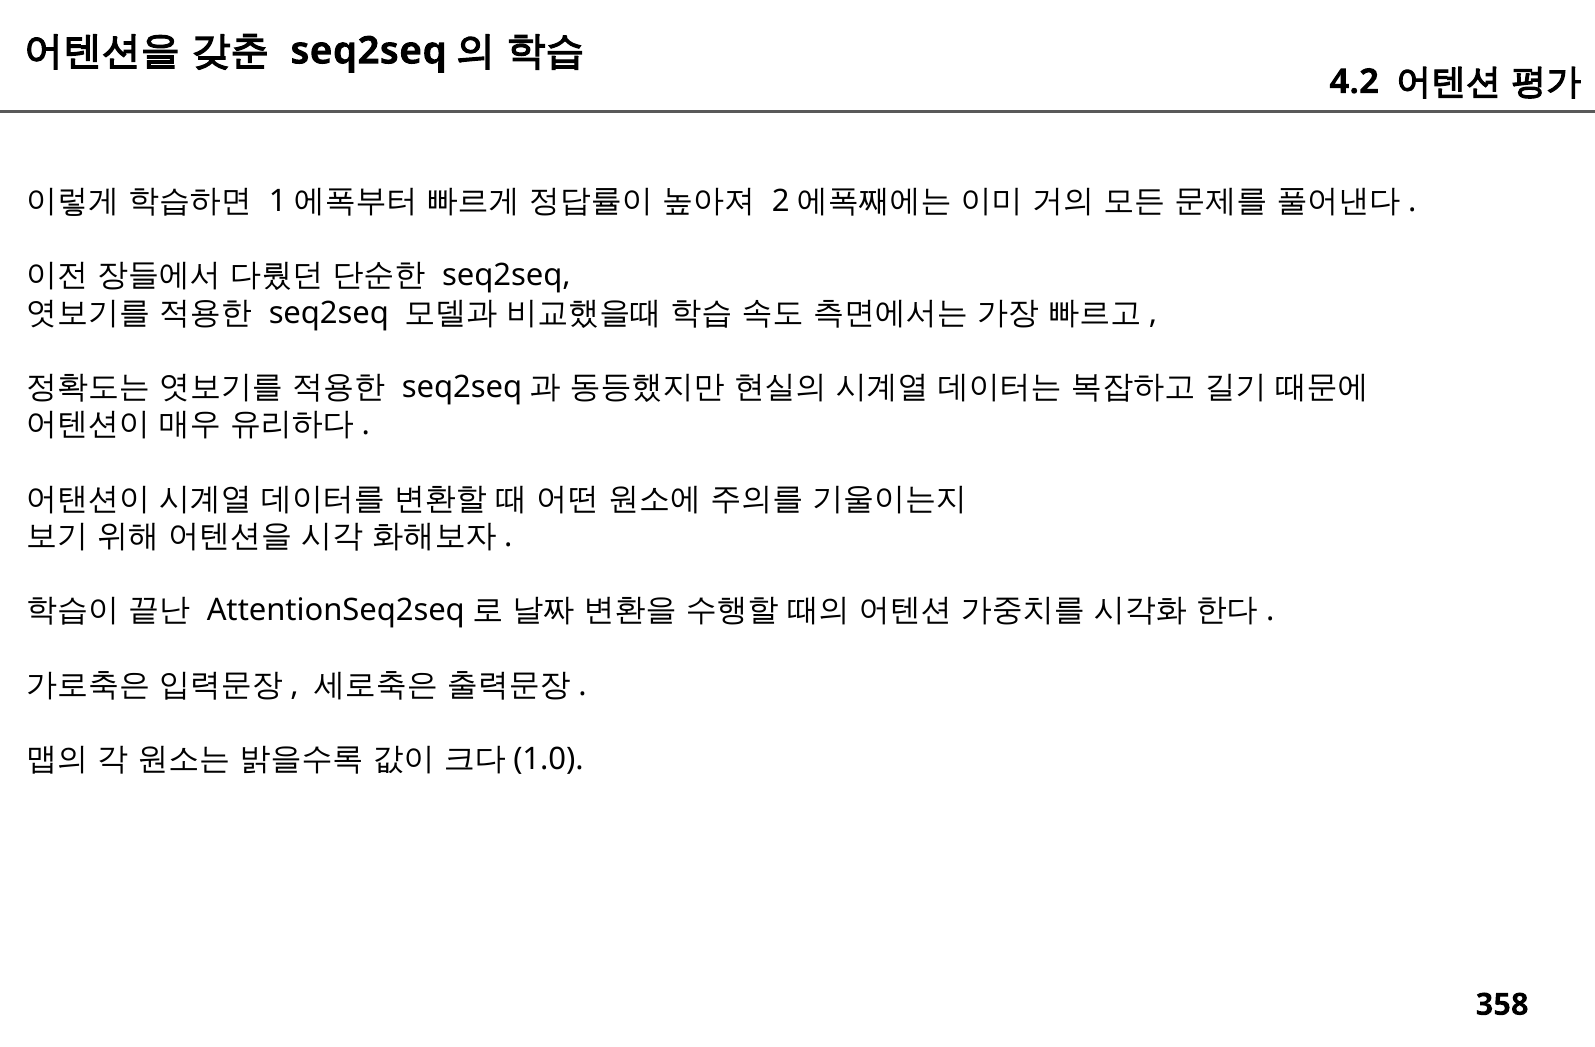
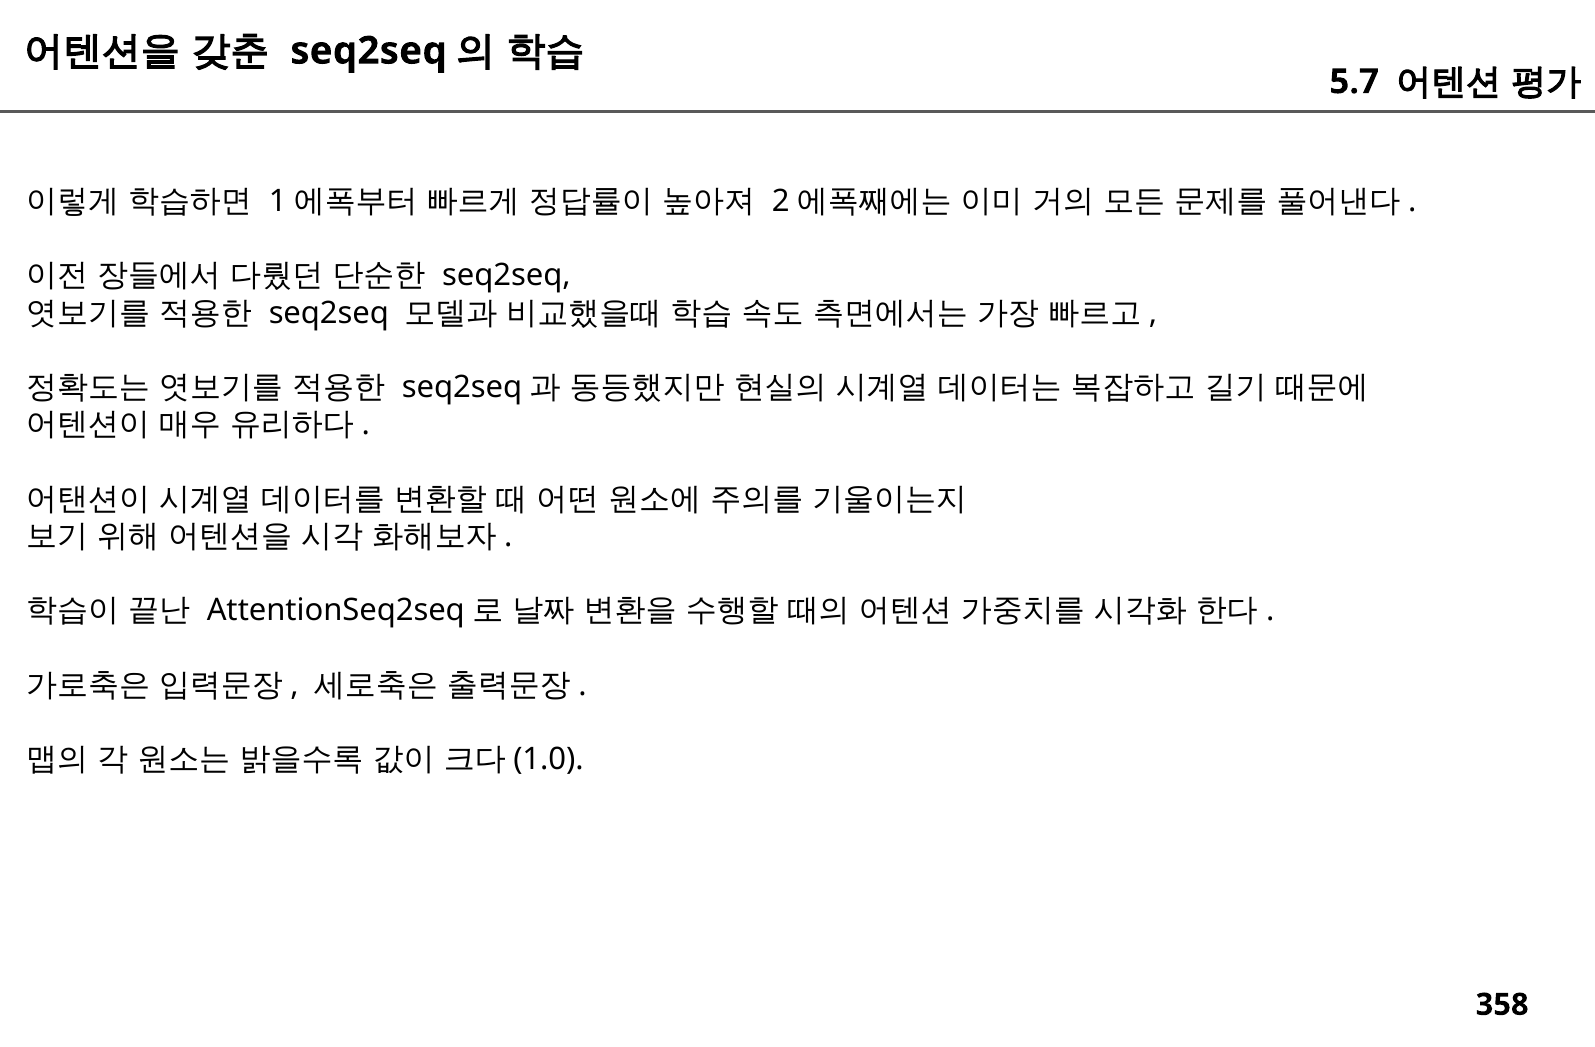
4.2: 4.2 -> 5.7 (1354, 82)
